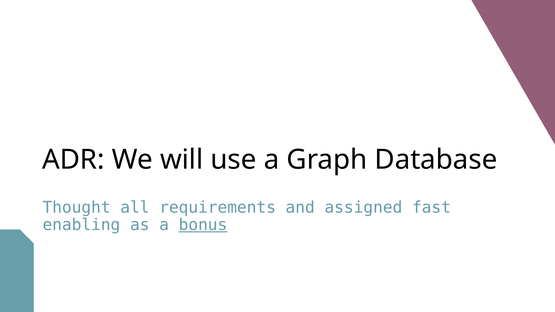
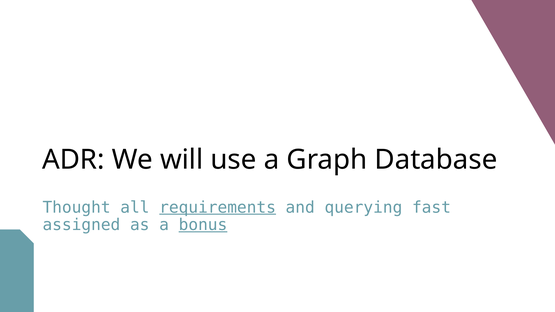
requirements underline: none -> present (218, 207)
assigned: assigned -> querying (363, 207)
enabling: enabling -> assigned (81, 225)
